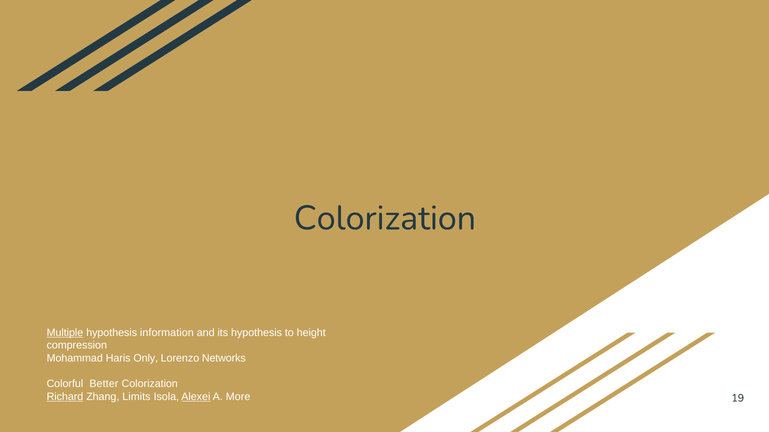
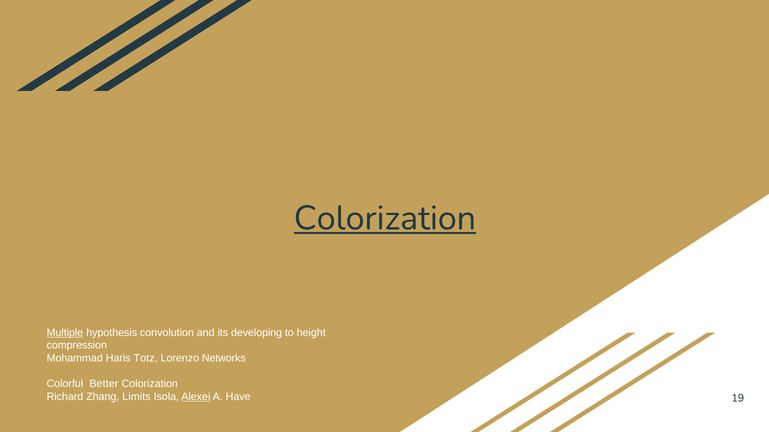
Colorization underline: none -> present (385, 218)
information: information -> convolution (167, 333)
its hypothesis: hypothesis -> developing (257, 333)
Only: Only -> Totz (146, 359)
Richard underline: present -> none (65, 397)
More: More -> Have (238, 397)
